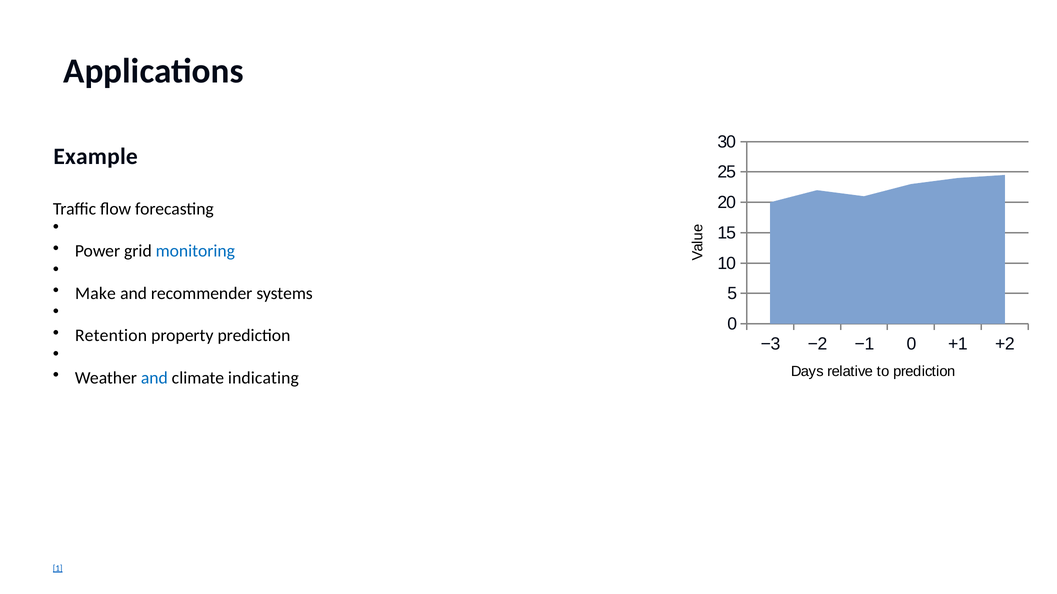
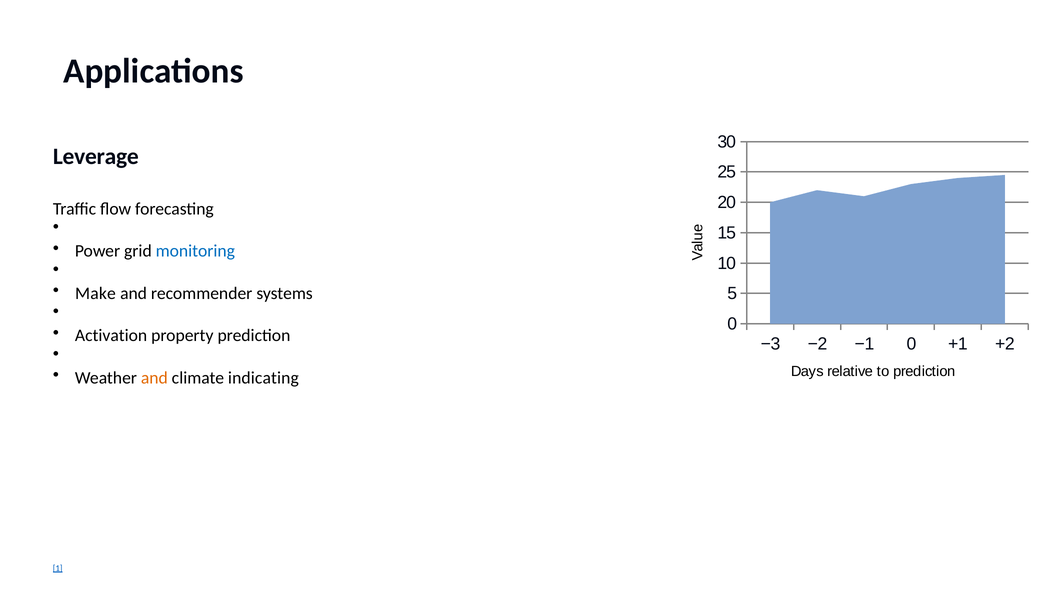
Example: Example -> Leverage (96, 157)
Retention: Retention -> Activation (111, 336)
and colour: blue -> orange (154, 378)
